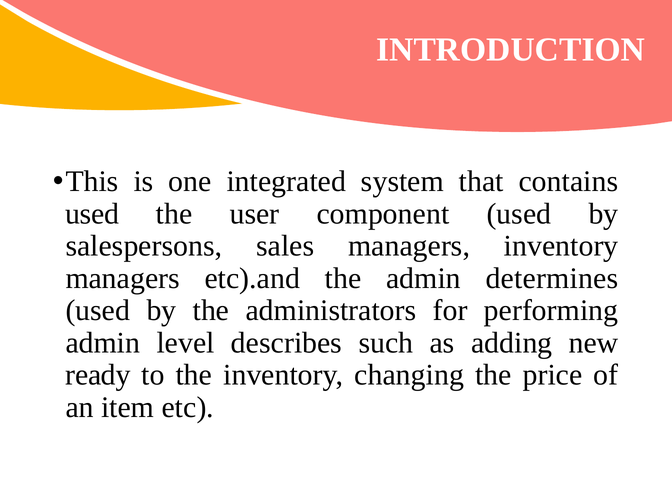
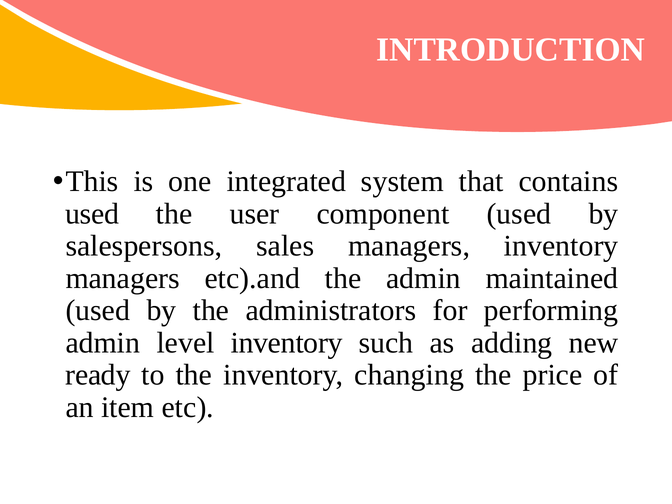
determines: determines -> maintained (552, 278)
level describes: describes -> inventory (287, 343)
